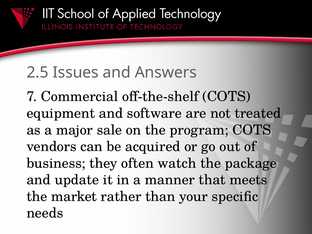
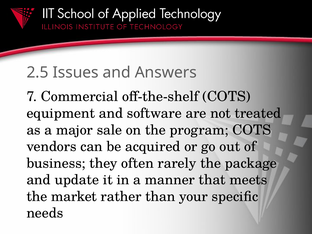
watch: watch -> rarely (177, 163)
